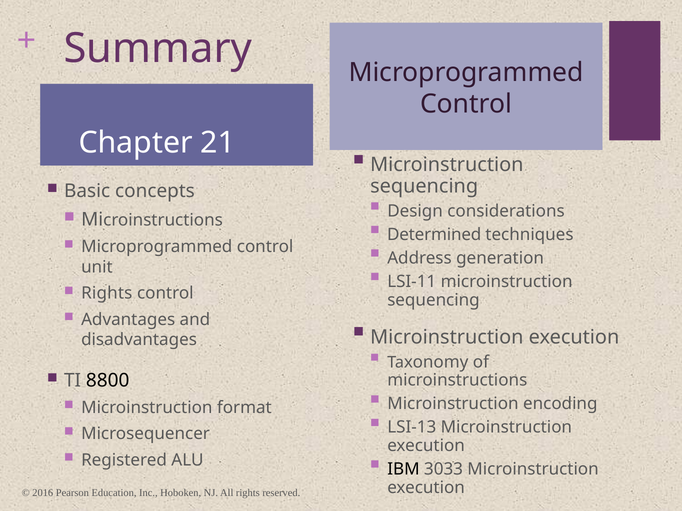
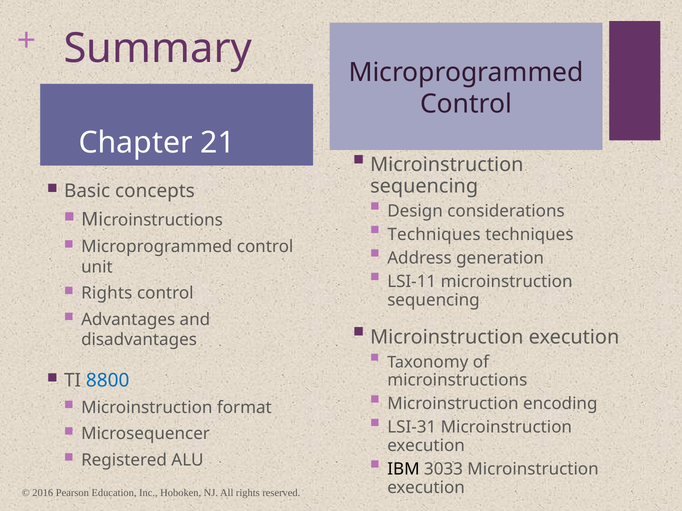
Determined: Determined -> Techniques (434, 235)
8800 colour: black -> blue (108, 381)
LSI-13: LSI-13 -> LSI-31 (412, 428)
